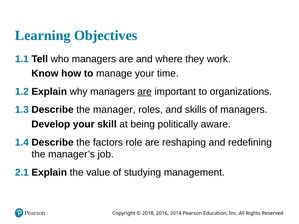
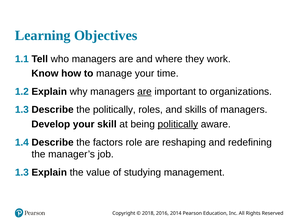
the manager: manager -> politically (114, 110)
politically underline: none -> present (178, 124)
2.1: 2.1 -> 1.3 (22, 173)
